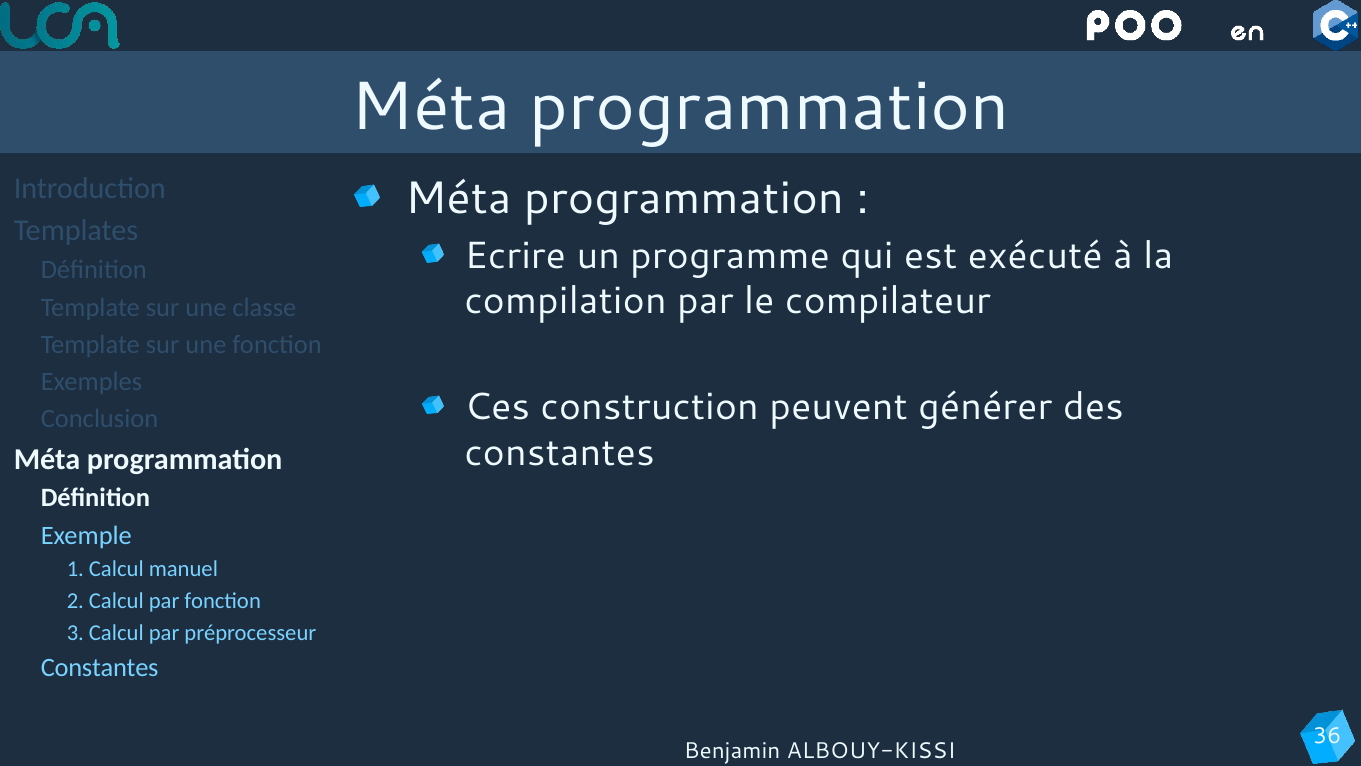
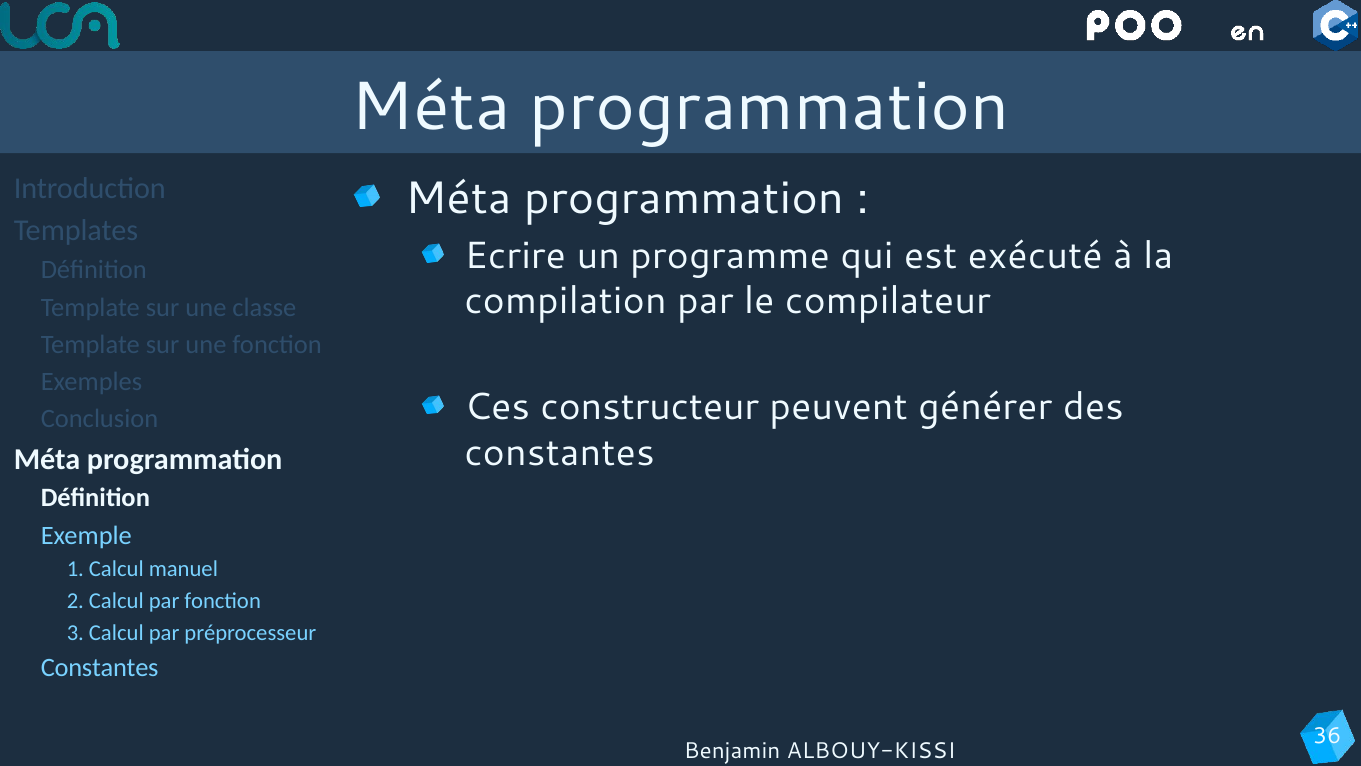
construction: construction -> constructeur (650, 407)
